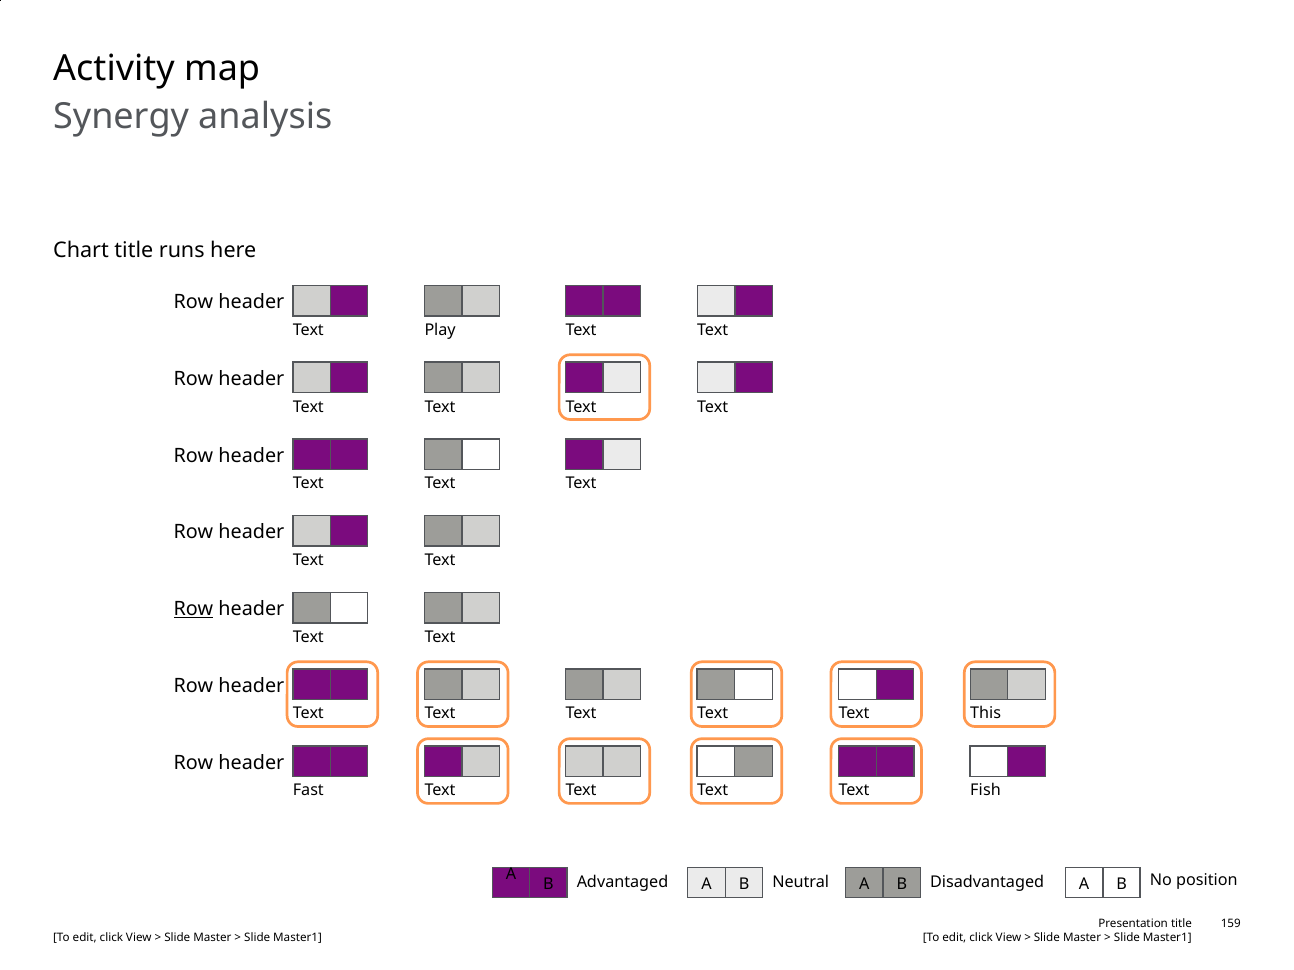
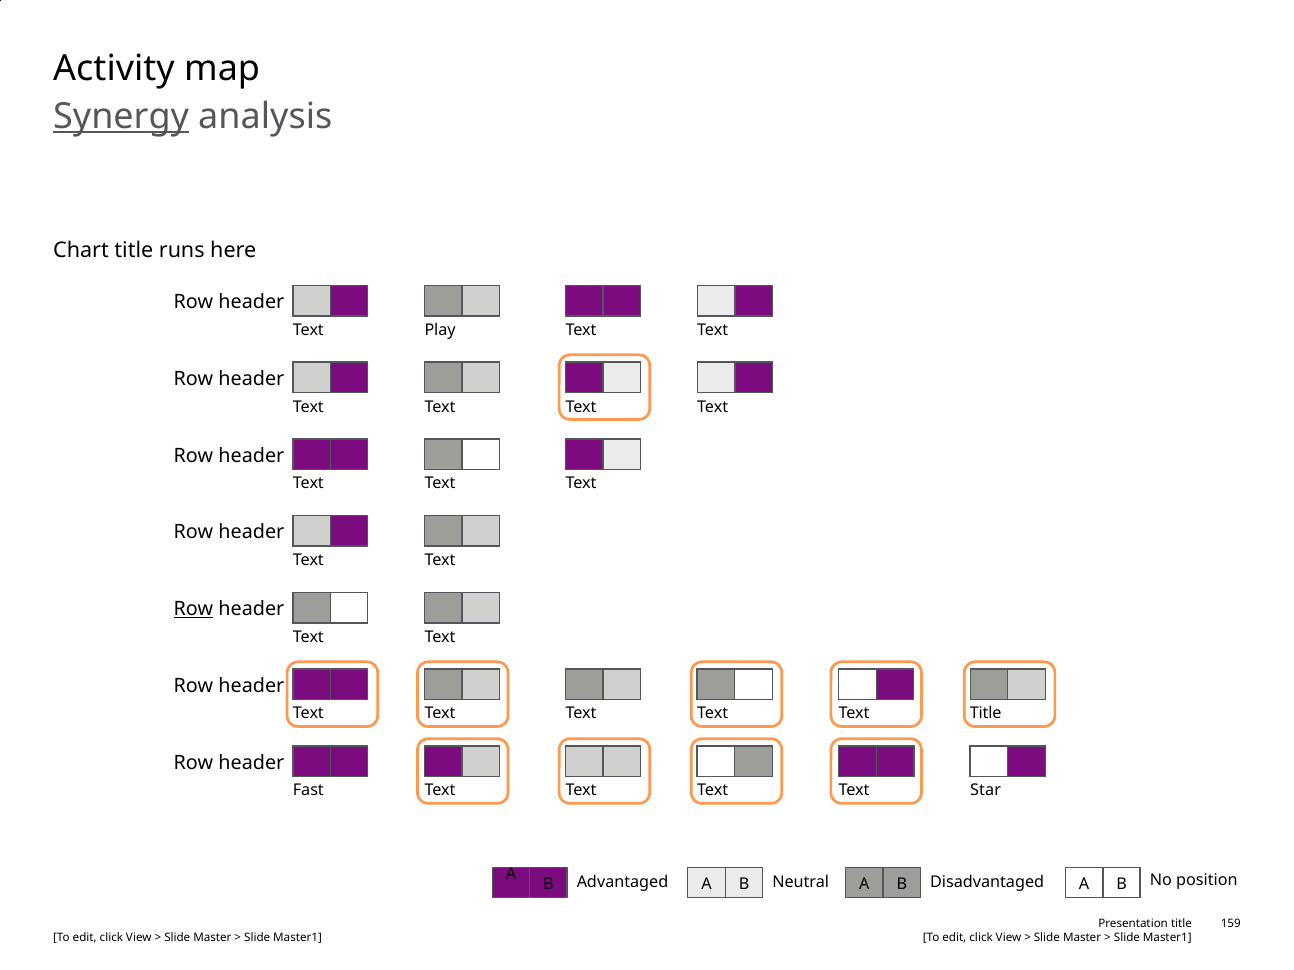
Synergy underline: none -> present (121, 116)
Text This: This -> Title (986, 714)
Fish: Fish -> Star (986, 791)
